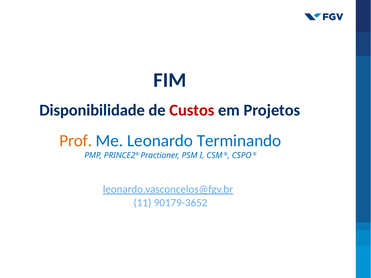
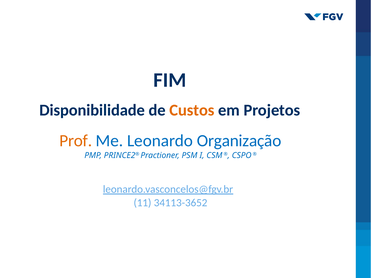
Custos colour: red -> orange (192, 110)
Terminando: Terminando -> Organização (239, 141)
90179-3652: 90179-3652 -> 34113-3652 (181, 203)
